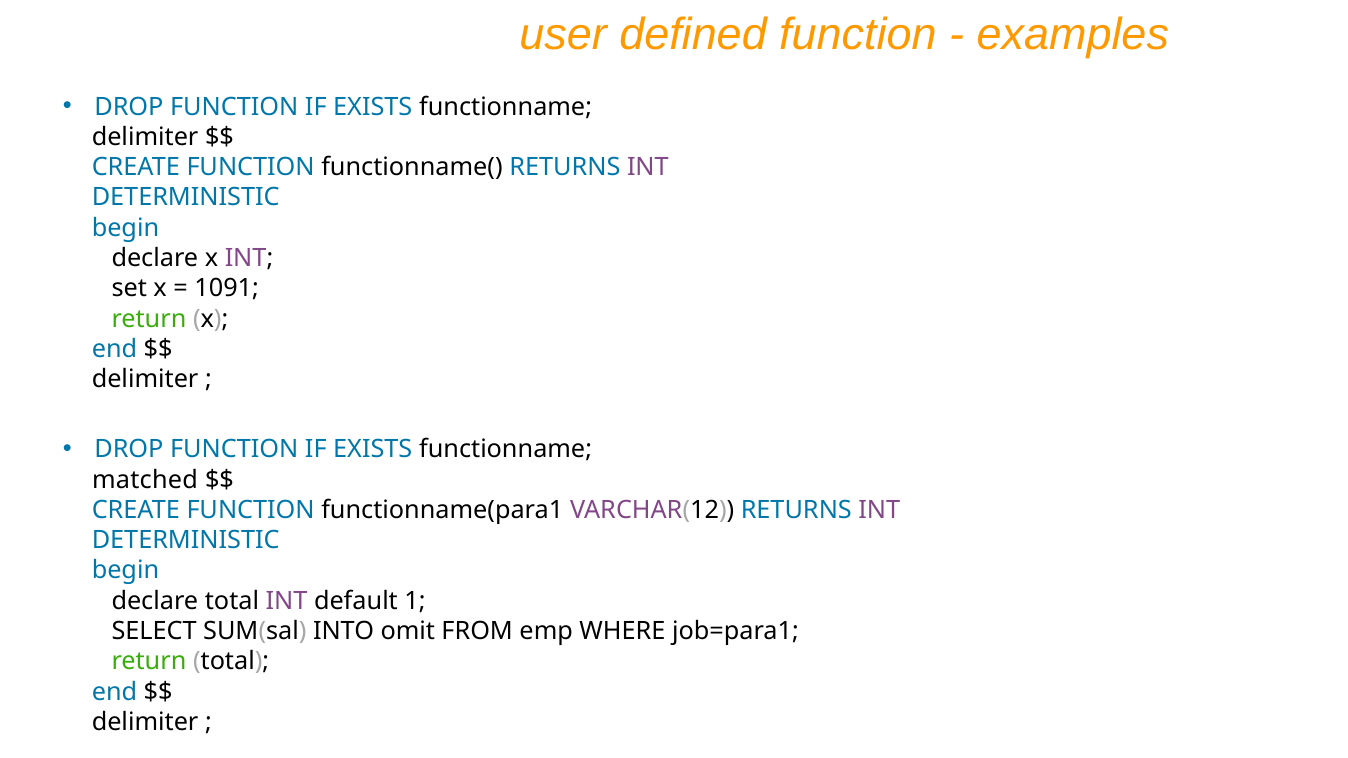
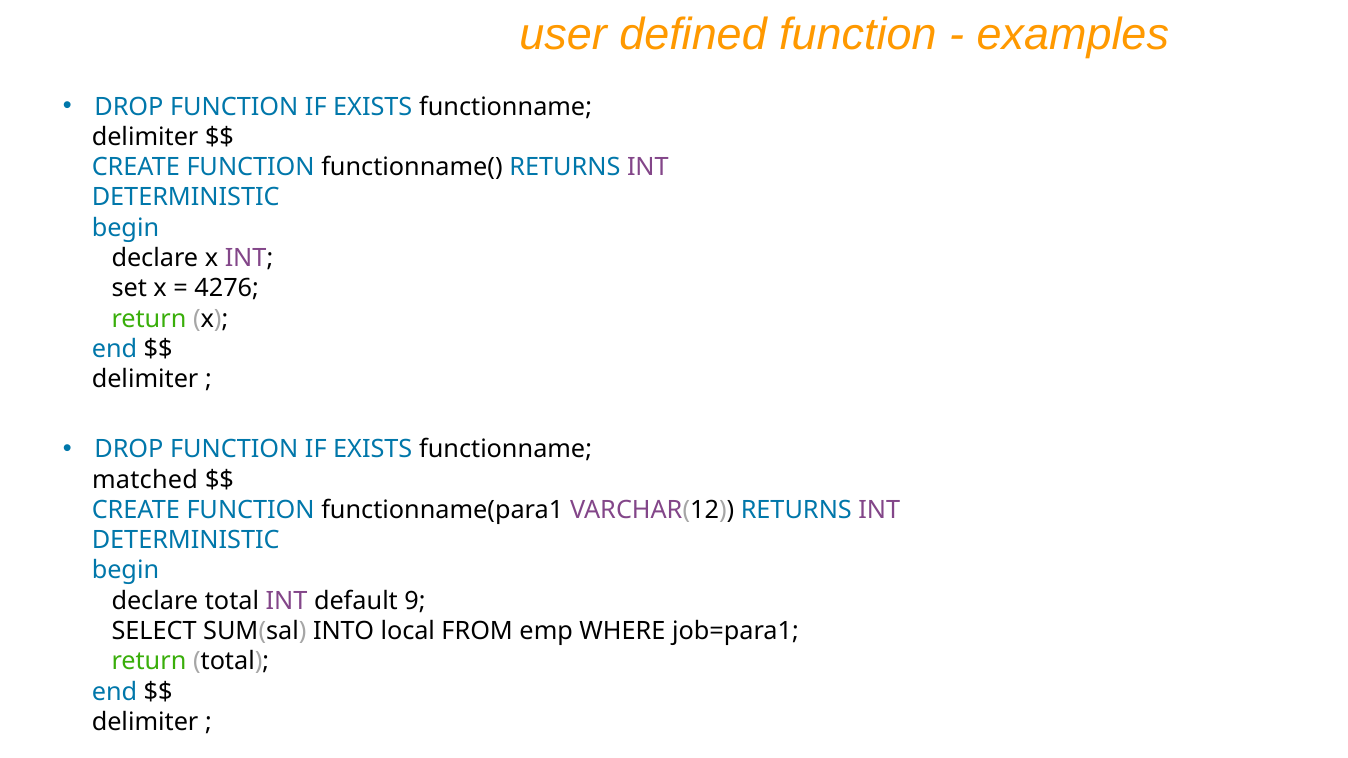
1091: 1091 -> 4276 (227, 289)
1: 1 -> 9 (415, 601)
omit: omit -> local (408, 631)
